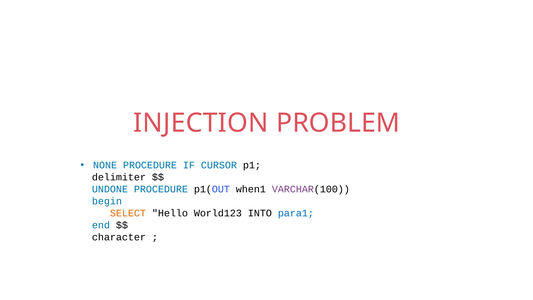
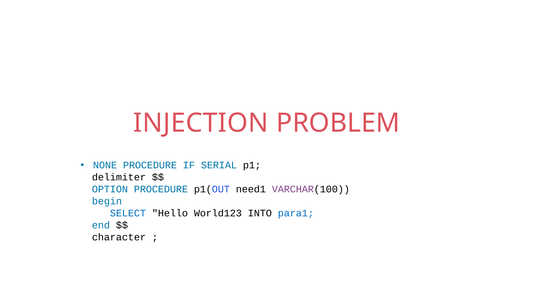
CURSOR: CURSOR -> SERIAL (219, 165)
UNDONE: UNDONE -> OPTION (110, 189)
when1: when1 -> need1 (251, 189)
SELECT colour: orange -> blue (128, 213)
